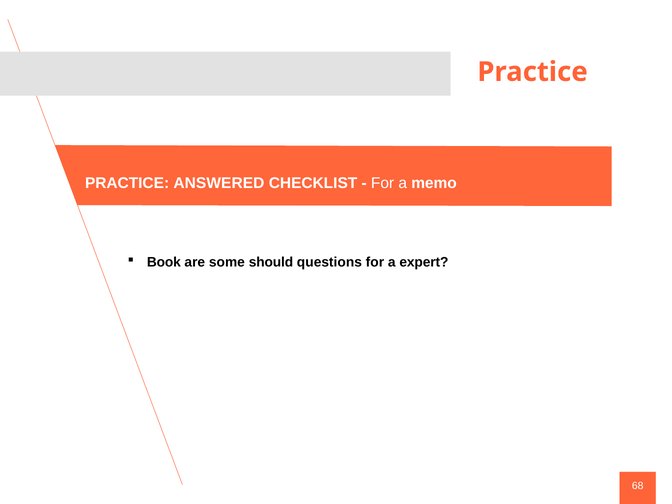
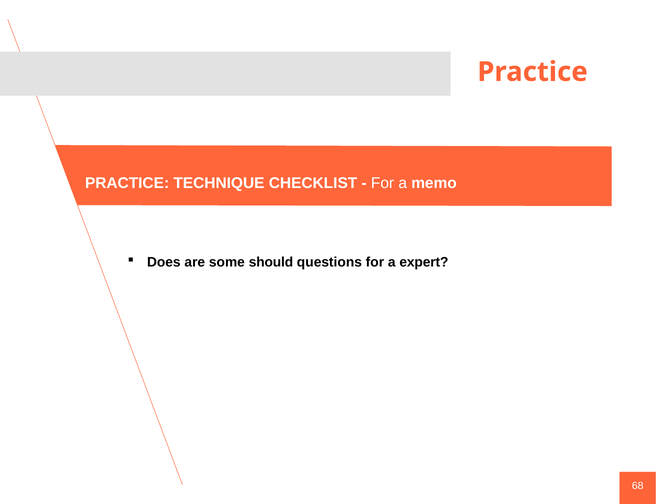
ANSWERED: ANSWERED -> TECHNIQUE (219, 183)
Book: Book -> Does (164, 262)
